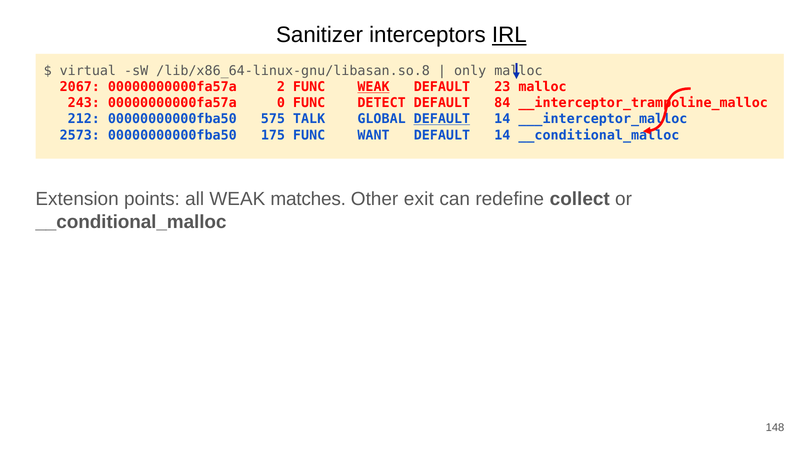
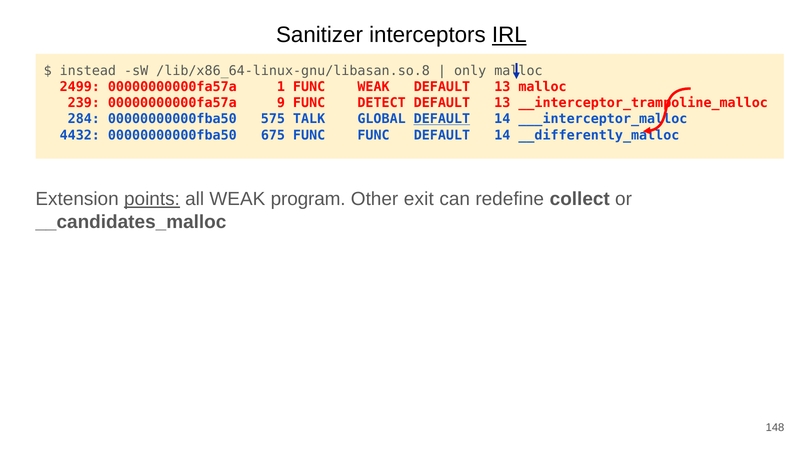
virtual: virtual -> instead (88, 71)
2067: 2067 -> 2499 (80, 87)
2: 2 -> 1 (281, 87)
WEAK underline: present -> none (374, 87)
23: 23 -> 13 (502, 87)
243: 243 -> 239 (84, 103)
0: 0 -> 9 (281, 103)
84: 84 -> 13 (502, 103)
212: 212 -> 284 (84, 119)
2573: 2573 -> 4432 (80, 135)
175: 175 -> 675 (273, 135)
FUNC WANT: WANT -> FUNC (374, 135)
14 __conditional_malloc: __conditional_malloc -> __differently_malloc (599, 135)
points underline: none -> present (152, 199)
matches: matches -> program (308, 199)
__conditional_malloc: __conditional_malloc -> __candidates_malloc (131, 222)
